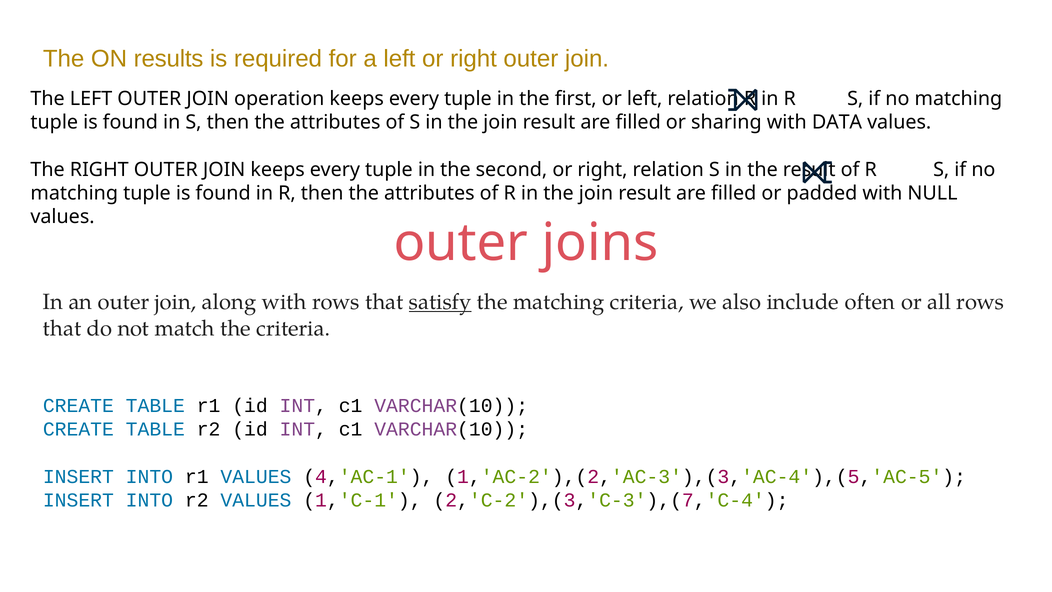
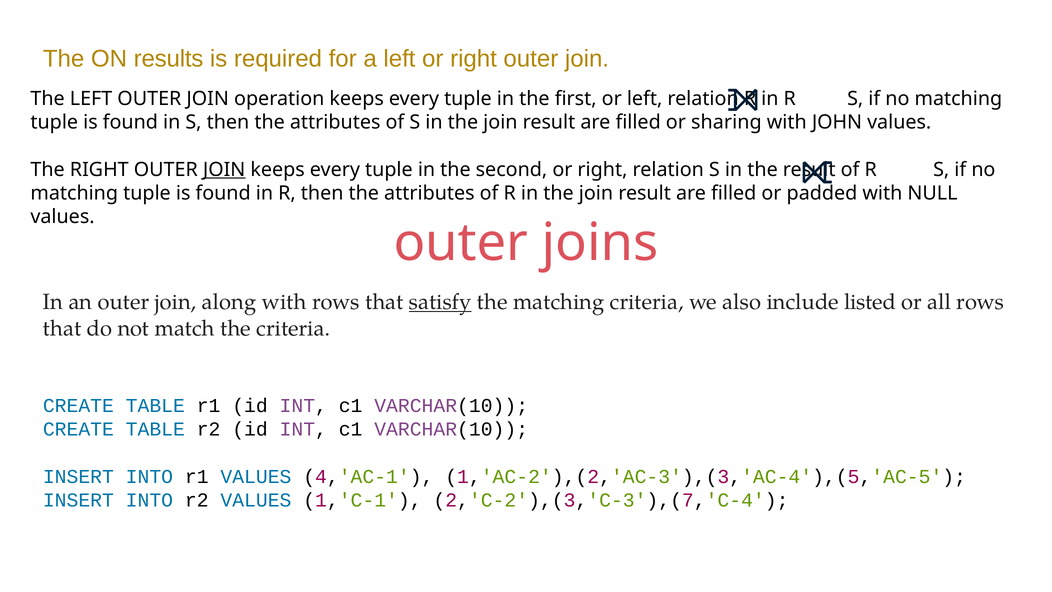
DATA: DATA -> JOHN (837, 122)
JOIN underline: none -> present (224, 169)
often: often -> listed (870, 302)
